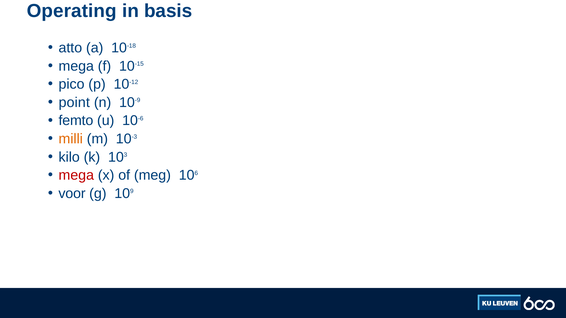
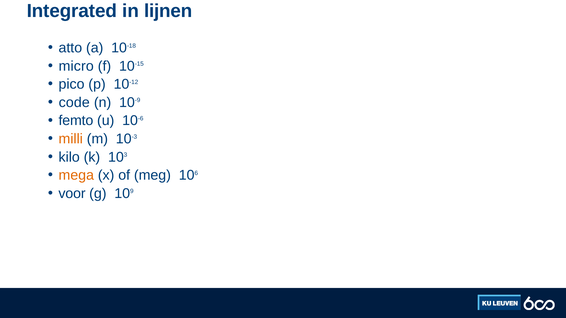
Operating: Operating -> Integrated (72, 11)
basis: basis -> lijnen (168, 11)
mega: mega -> micro (76, 66)
point: point -> code (74, 103)
mega colour: red -> orange (76, 175)
